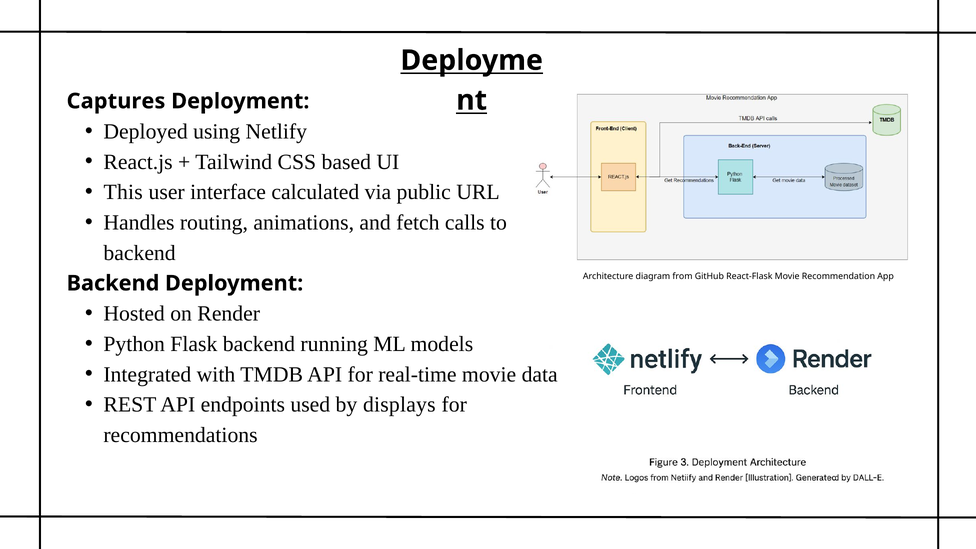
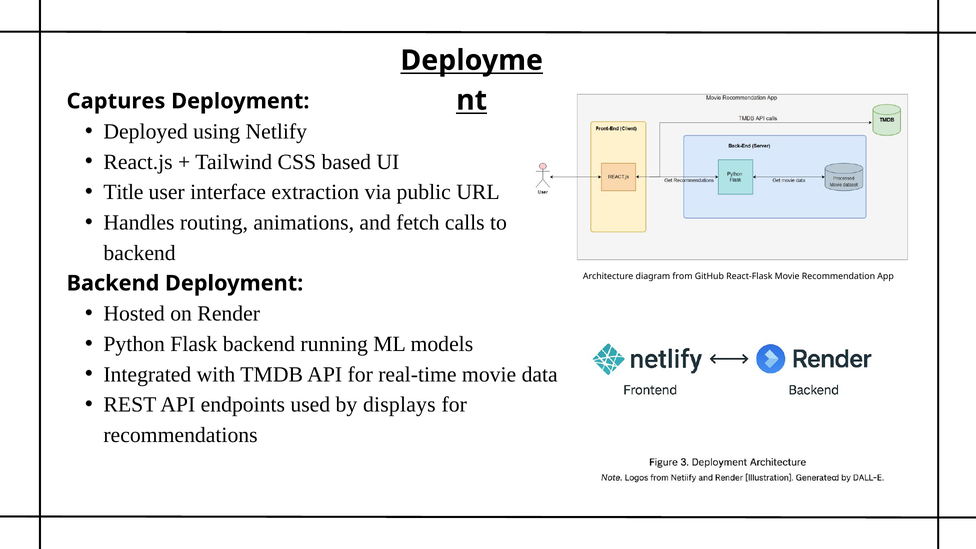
This: This -> Title (123, 192)
calculated: calculated -> extraction (315, 192)
